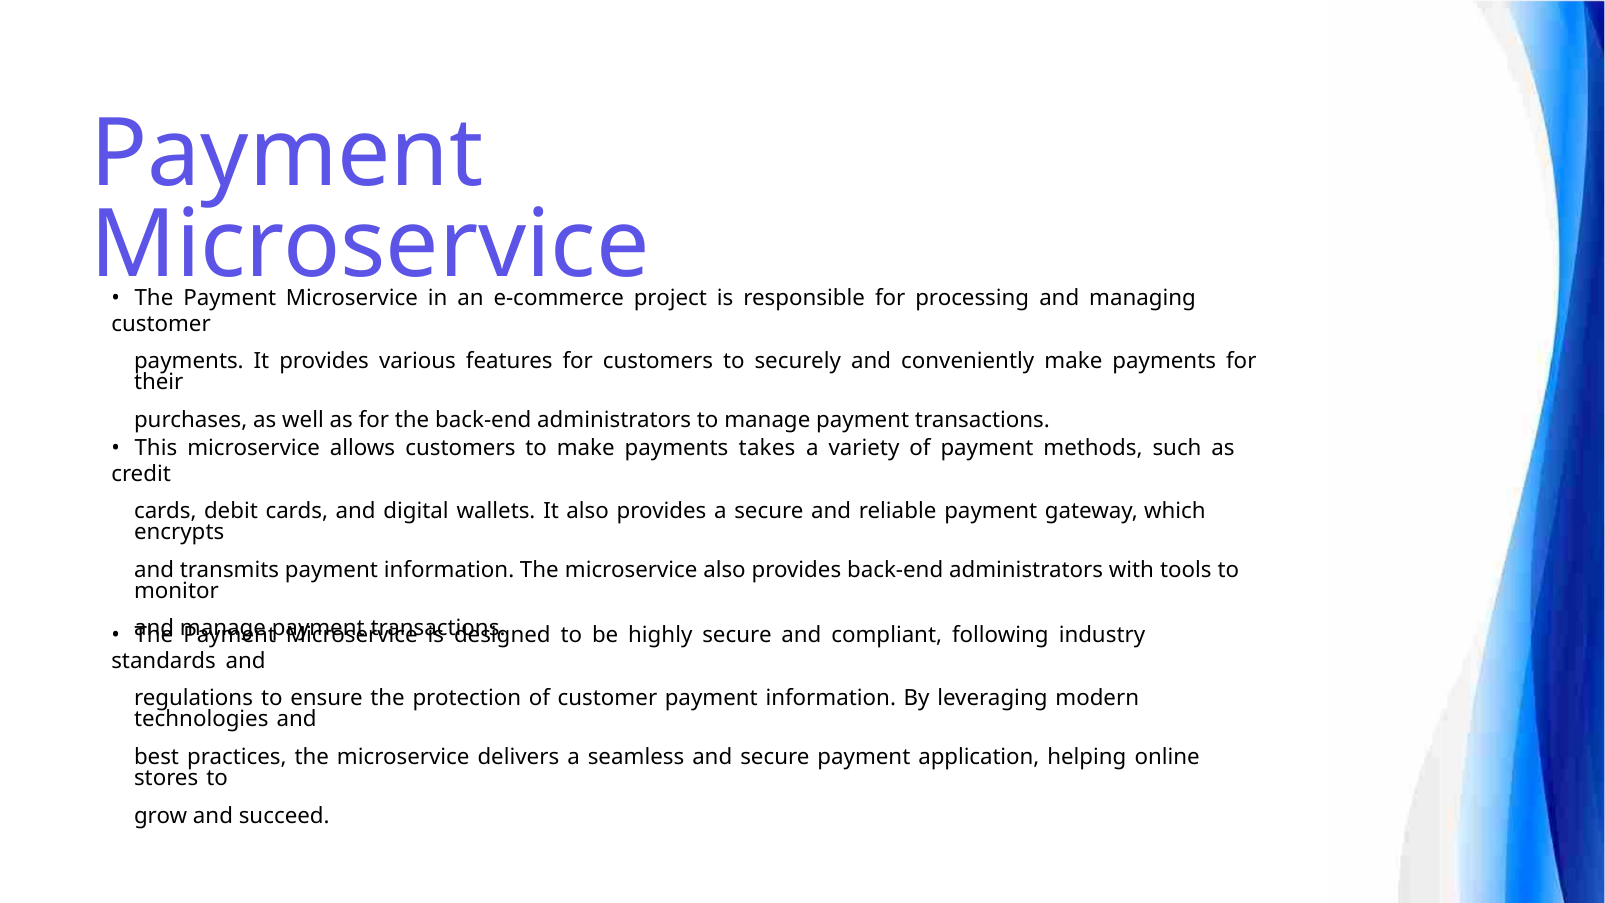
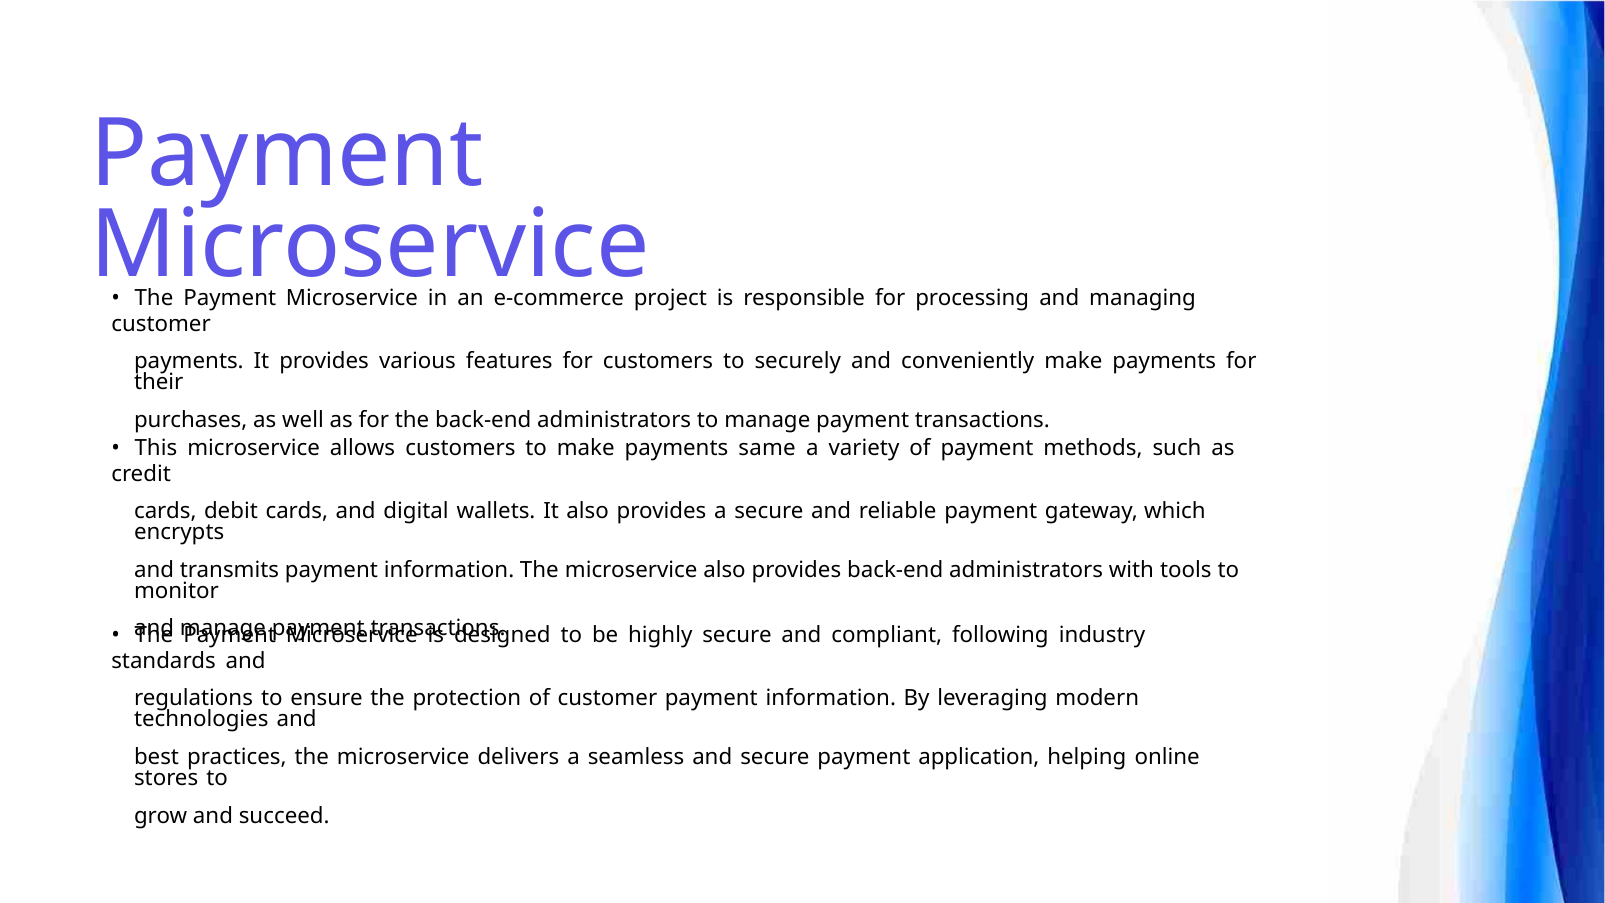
takes: takes -> same (767, 448)
